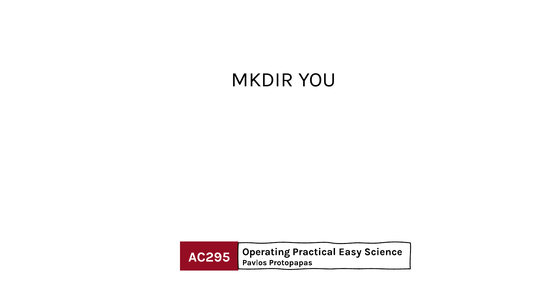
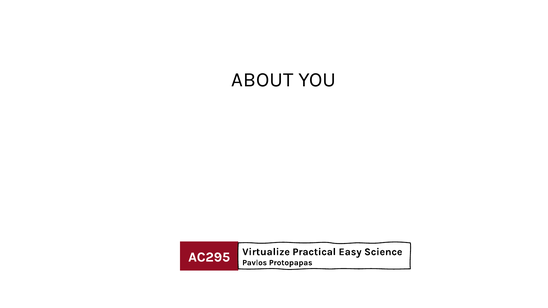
MKDIR: MKDIR -> ABOUT (262, 80)
Operating: Operating -> Virtualize (266, 252)
